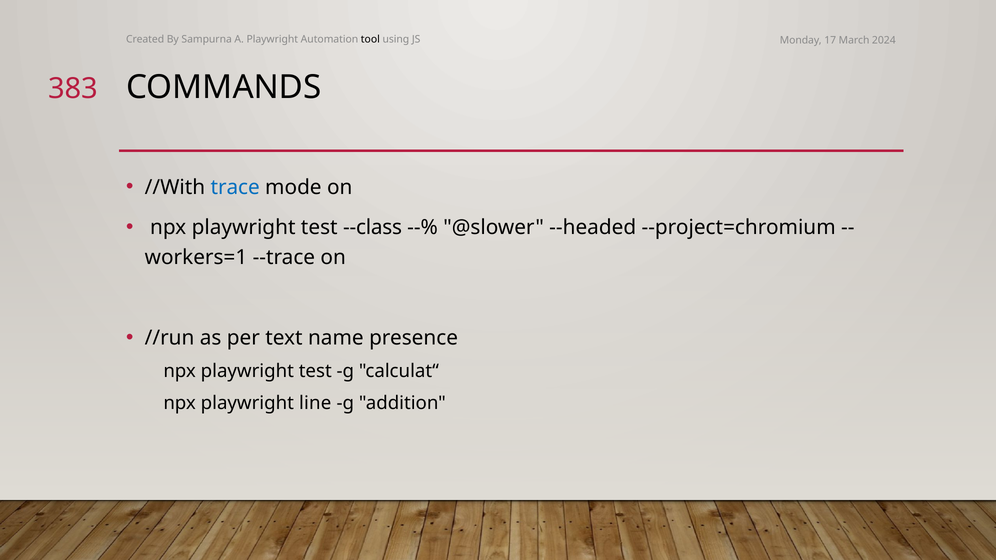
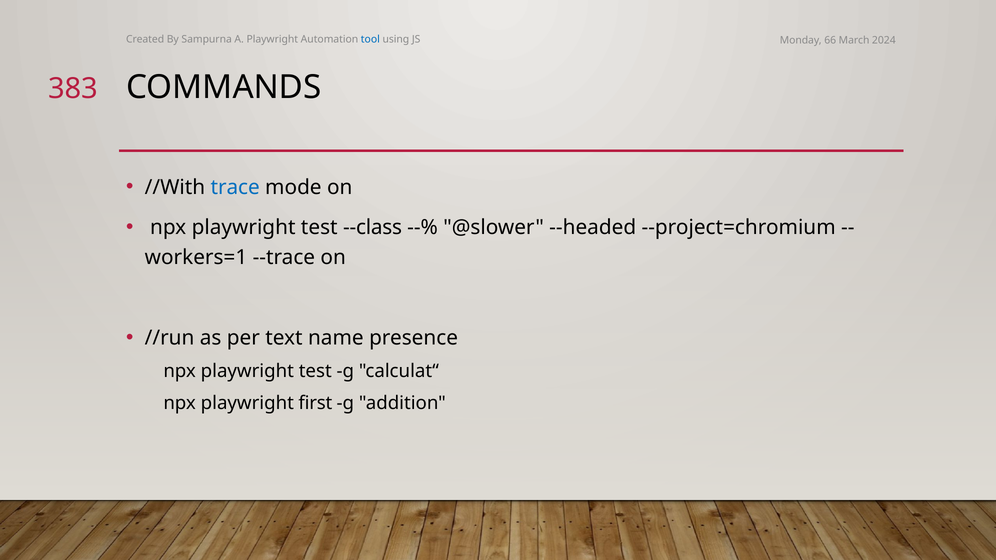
tool colour: black -> blue (370, 39)
17: 17 -> 66 (830, 40)
line: line -> first (315, 403)
